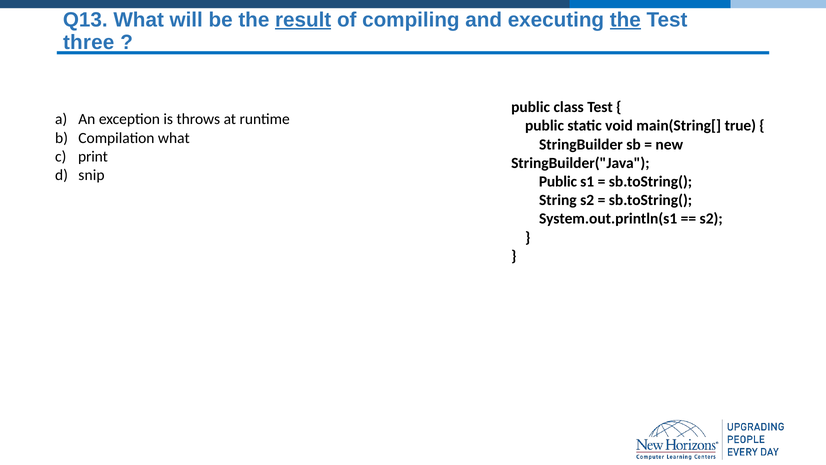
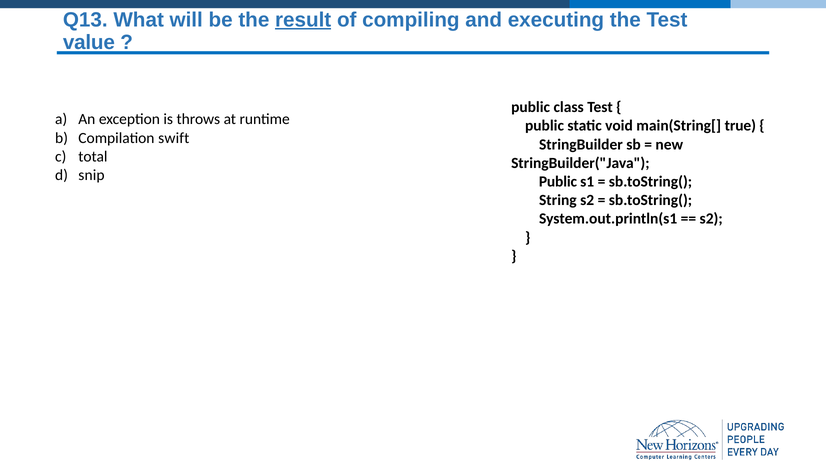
the underline: present -> none (625, 20)
three: three -> value (89, 42)
Compilation what: what -> swift (174, 138)
print: print -> total (93, 156)
